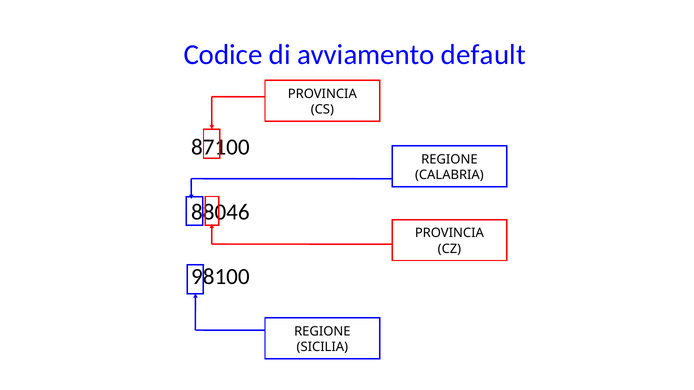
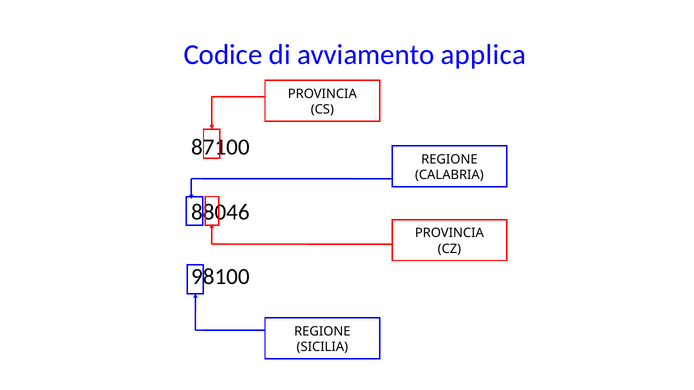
default: default -> applica (483, 55)
